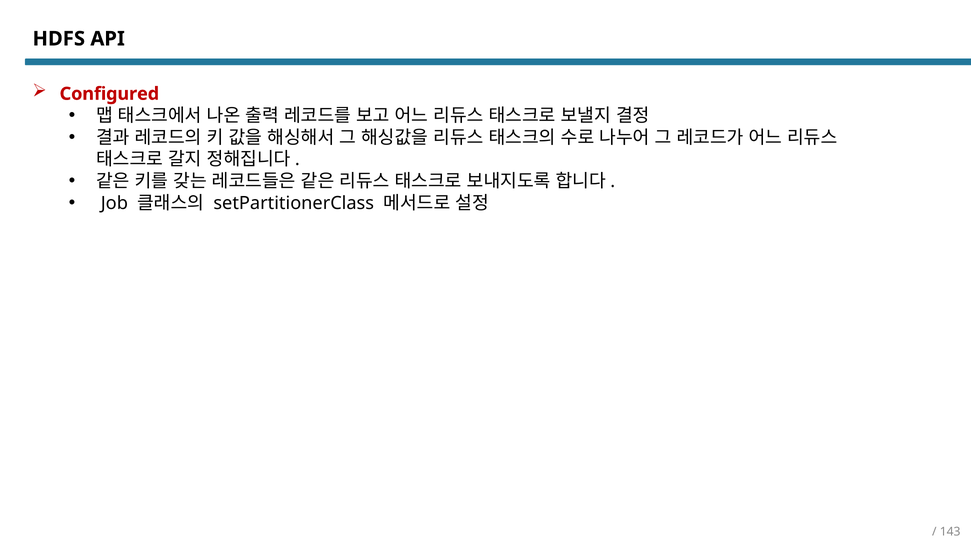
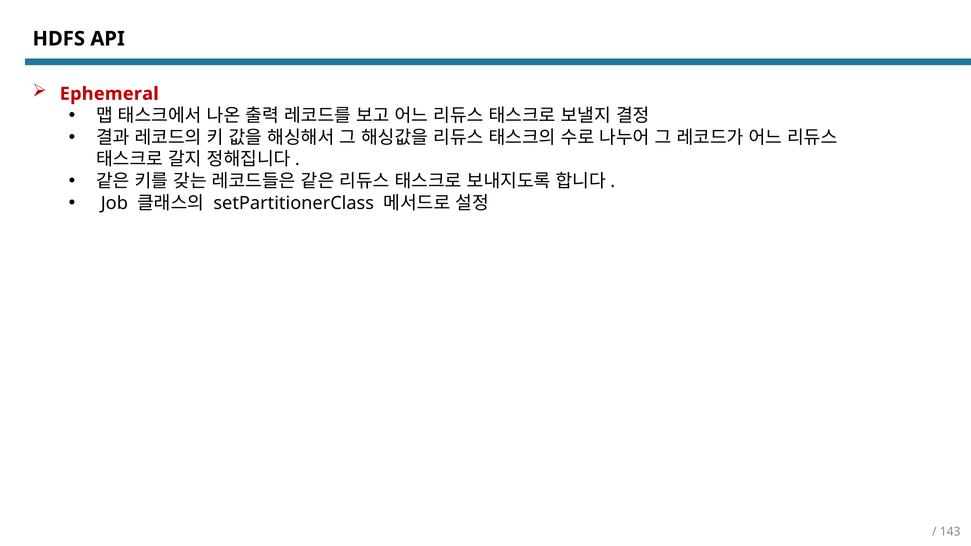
Configured: Configured -> Ephemeral (109, 94)
